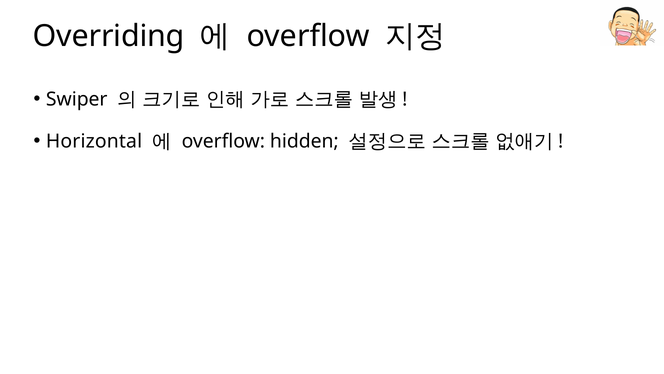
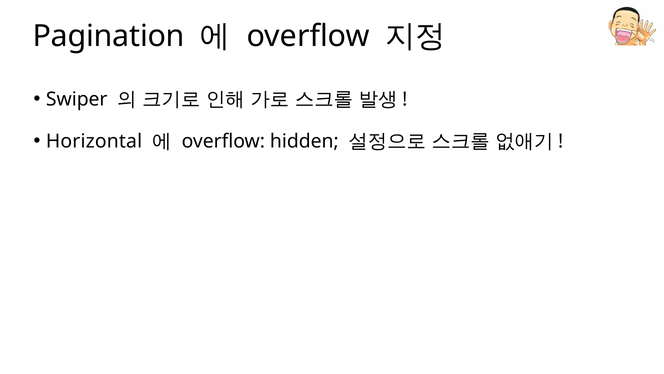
Overriding: Overriding -> Pagination (109, 36)
